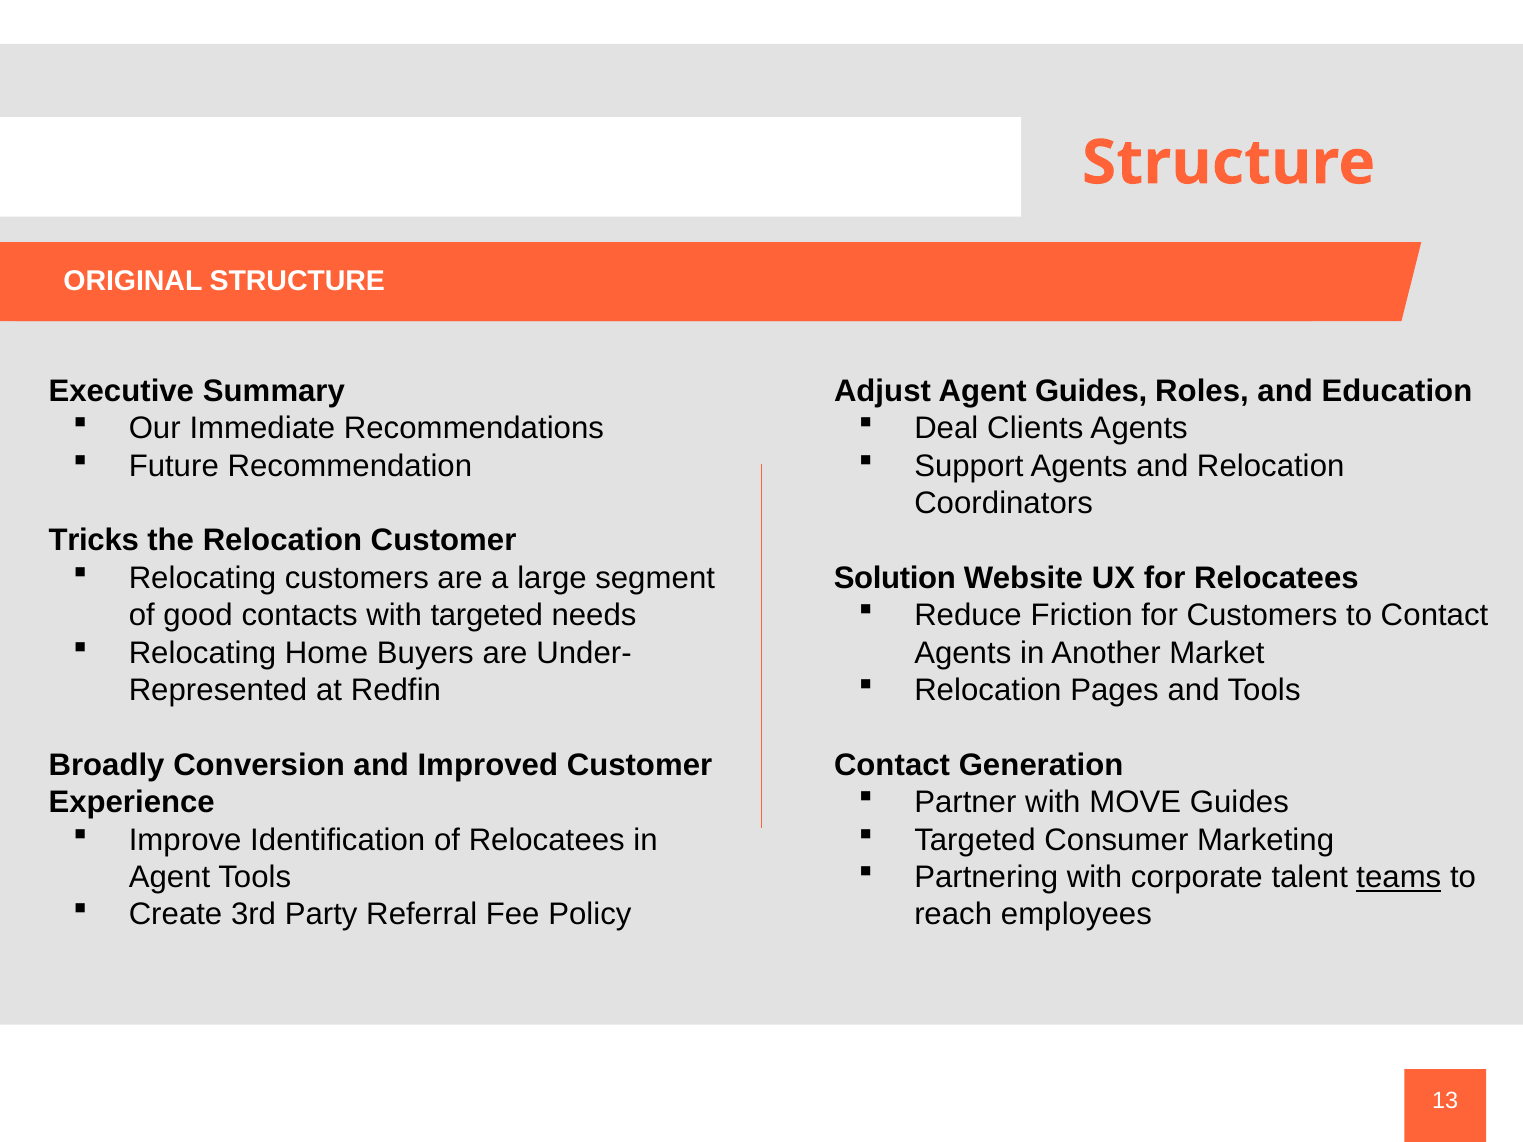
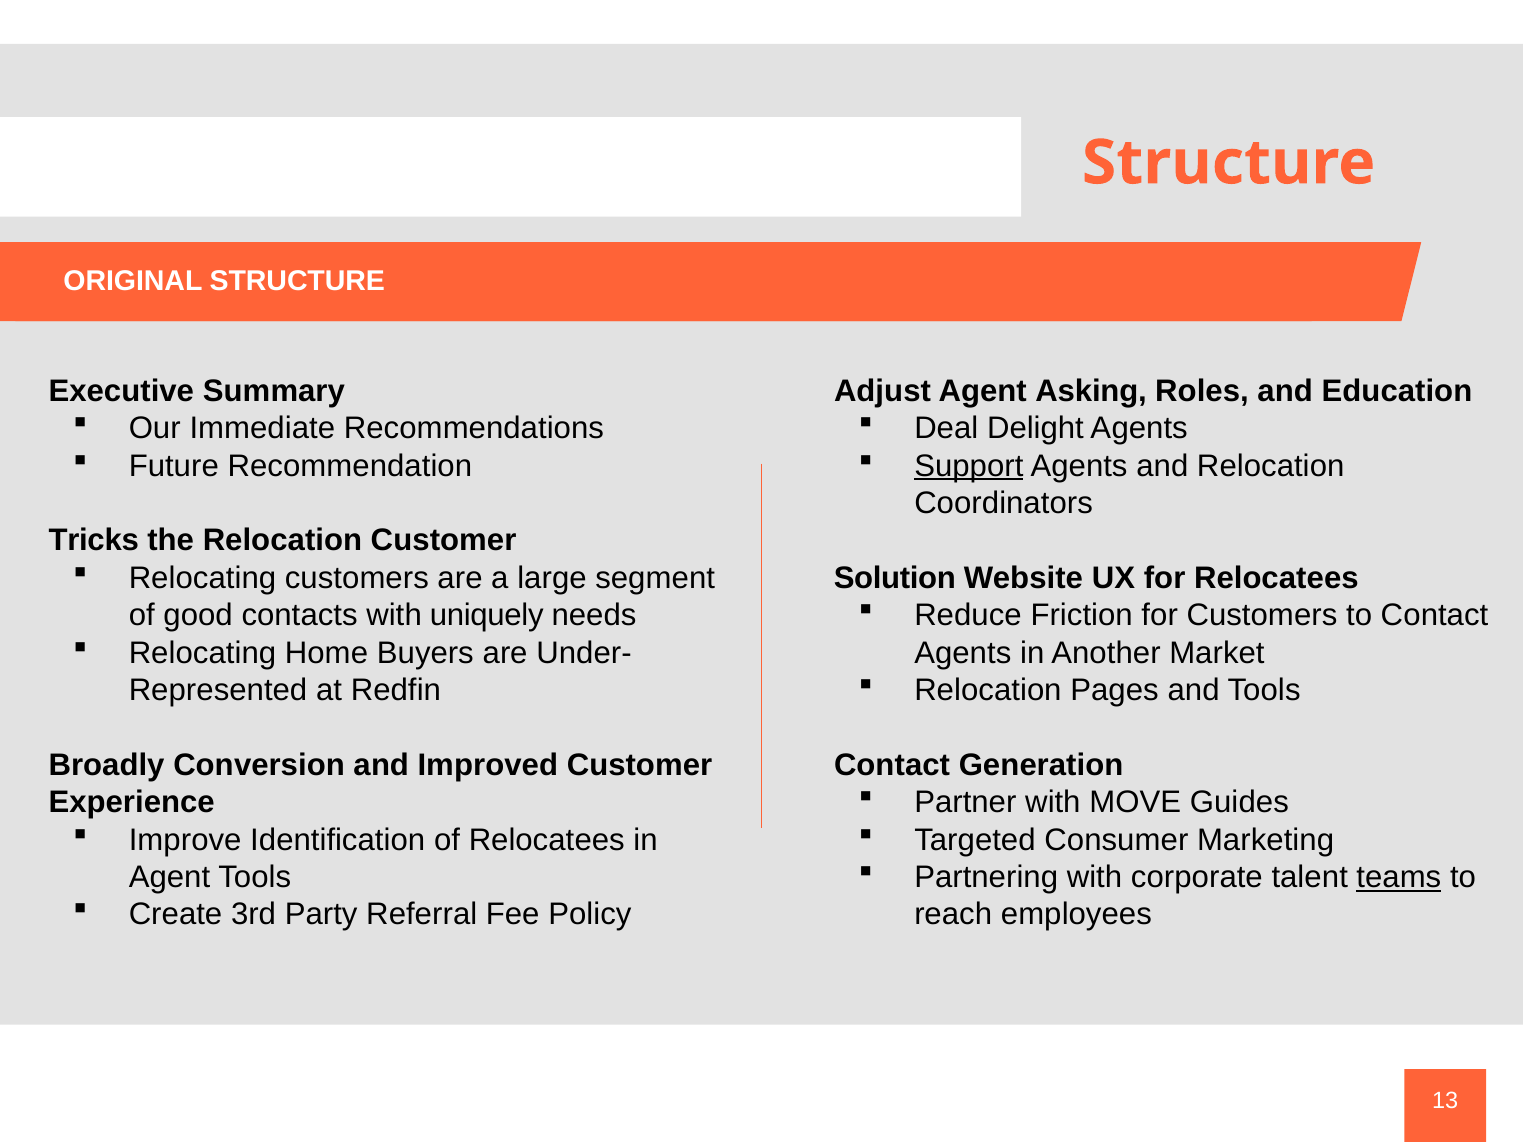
Agent Guides: Guides -> Asking (1091, 391)
Clients: Clients -> Delight (1035, 428)
Support underline: none -> present (969, 466)
with targeted: targeted -> uniquely (487, 616)
